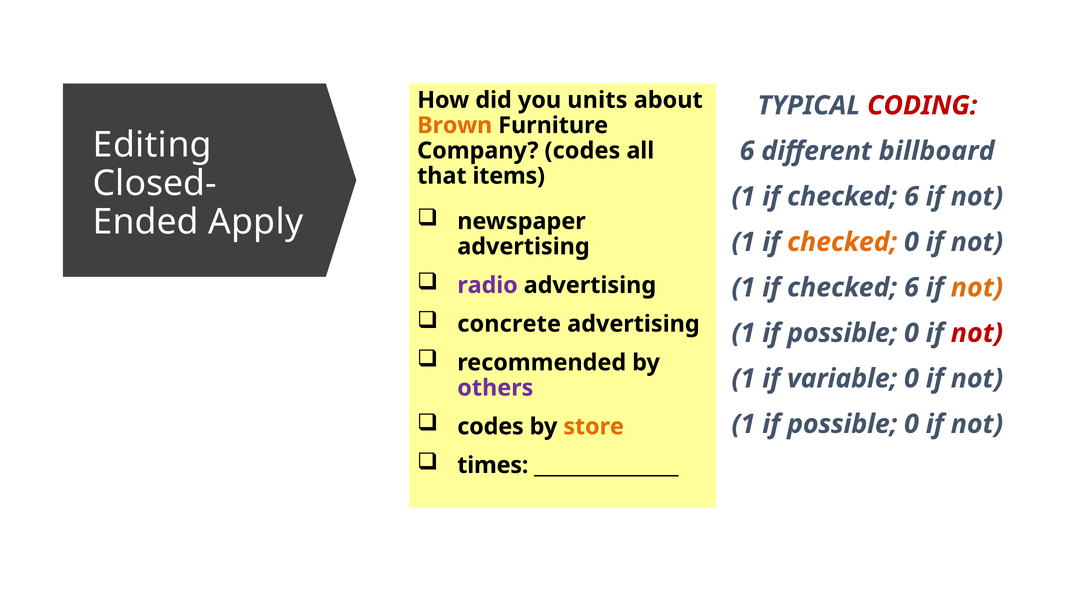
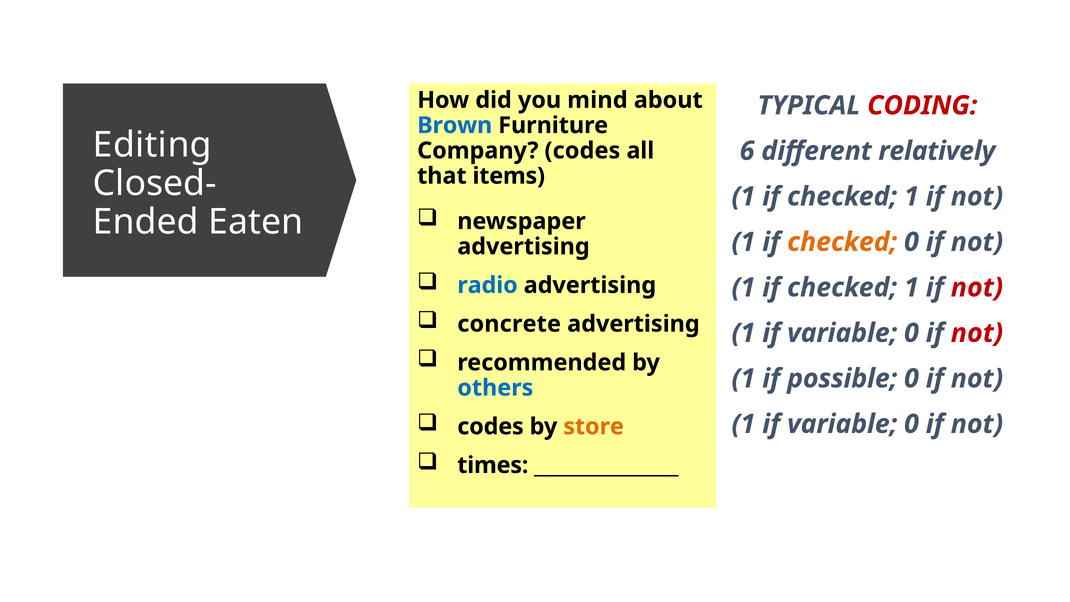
units: units -> mind (597, 100)
Brown colour: orange -> blue (455, 125)
billboard: billboard -> relatively (937, 151)
6: 6 -> 1 (911, 197)
Apply: Apply -> Eaten (256, 222)
radio colour: purple -> blue (488, 285)
6: 6 -> 1 (911, 287)
not colour: orange -> red (977, 287)
possible: possible -> variable (842, 333)
variable: variable -> possible (842, 378)
others colour: purple -> blue (495, 388)
possible: possible -> variable (842, 424)
